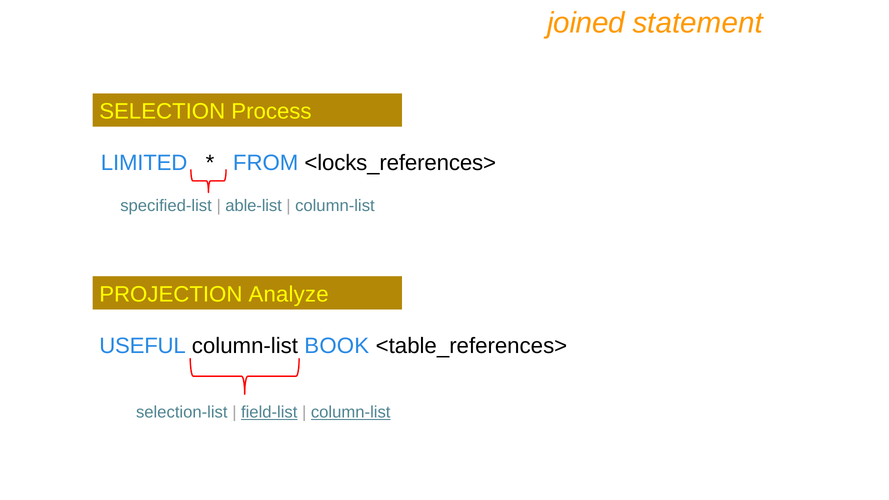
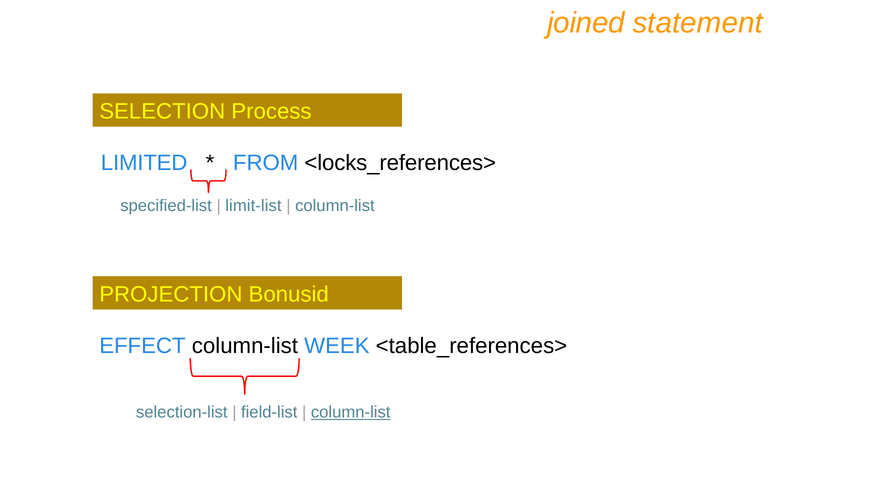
able-list: able-list -> limit-list (253, 206)
Analyze: Analyze -> Bonusid (289, 294)
USEFUL: USEFUL -> EFFECT (142, 346)
BOOK: BOOK -> WEEK (337, 346)
field-list underline: present -> none (269, 412)
